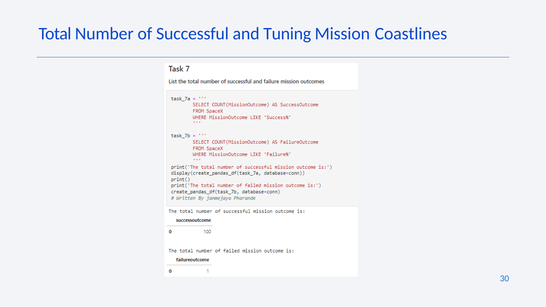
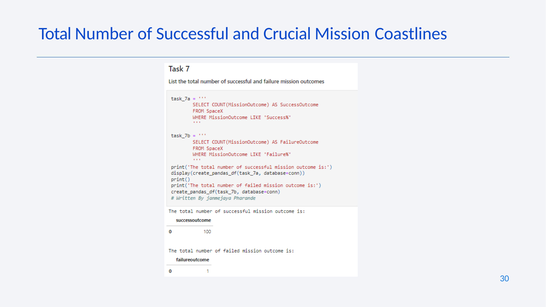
Tuning: Tuning -> Crucial (287, 34)
